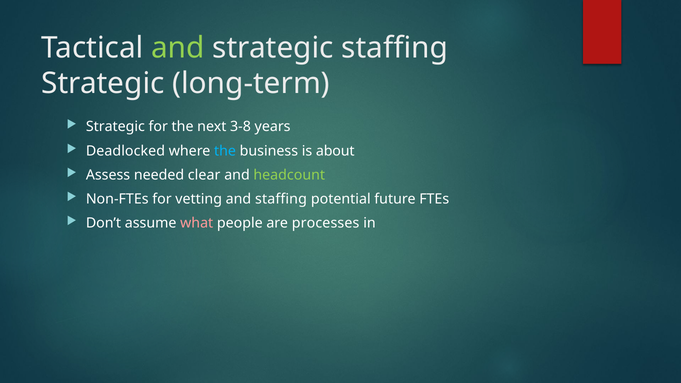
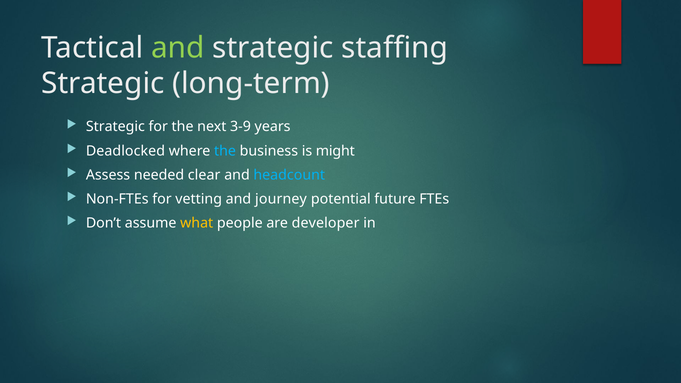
3-8: 3-8 -> 3-9 (241, 127)
about: about -> might (335, 151)
headcount colour: light green -> light blue (289, 175)
and staffing: staffing -> journey (281, 199)
what colour: pink -> yellow (197, 223)
processes: processes -> developer (326, 223)
